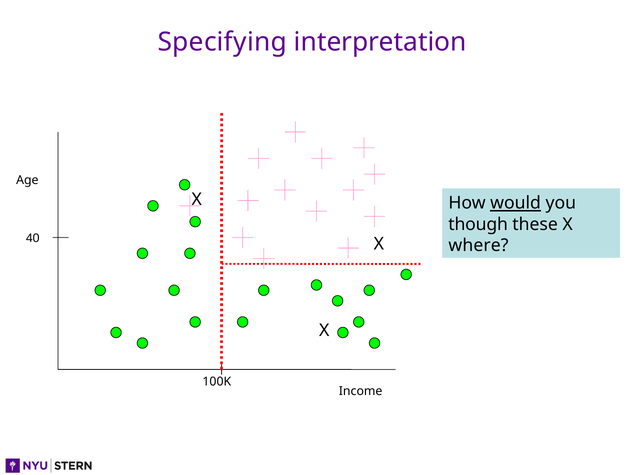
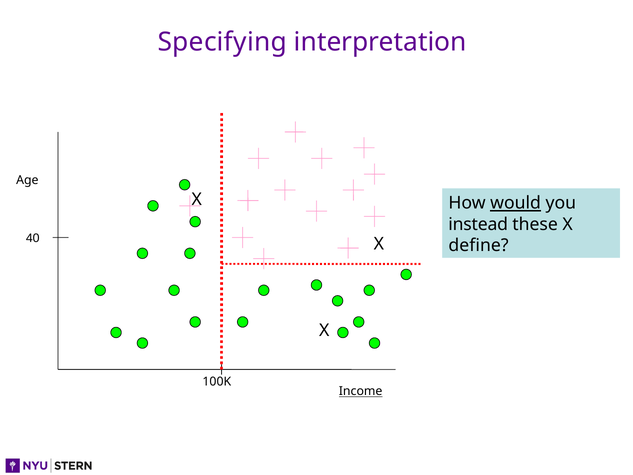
though: though -> instead (478, 224)
where: where -> define (478, 245)
Income underline: none -> present (361, 391)
